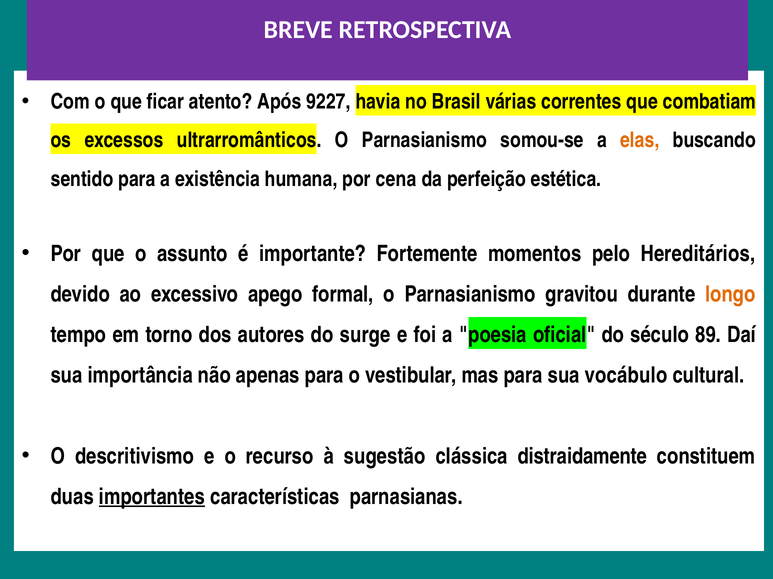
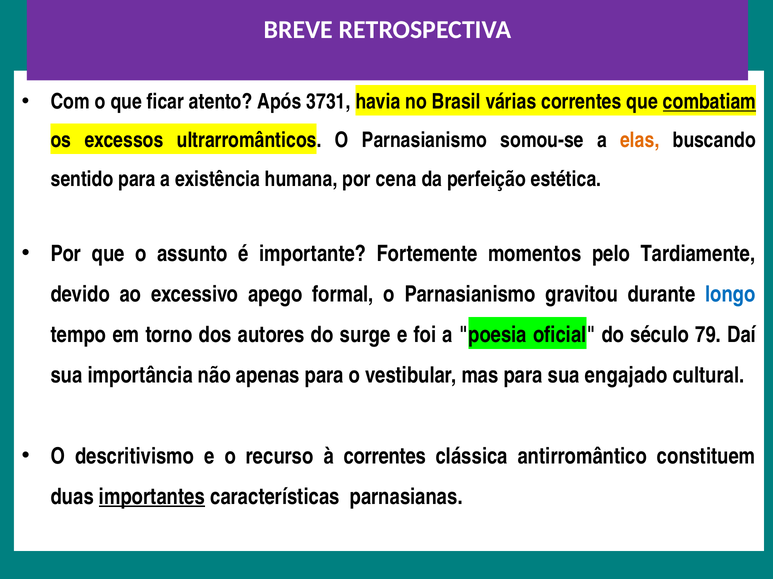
9227: 9227 -> 3731 (328, 102)
combatiam underline: none -> present (709, 102)
Hereditários: Hereditários -> Tardiamente (698, 254)
longo colour: orange -> blue (730, 295)
89: 89 -> 79 (708, 335)
vocábulo: vocábulo -> engajado (626, 376)
à sugestão: sugestão -> correntes (385, 457)
distraidamente: distraidamente -> antirromântico (582, 457)
